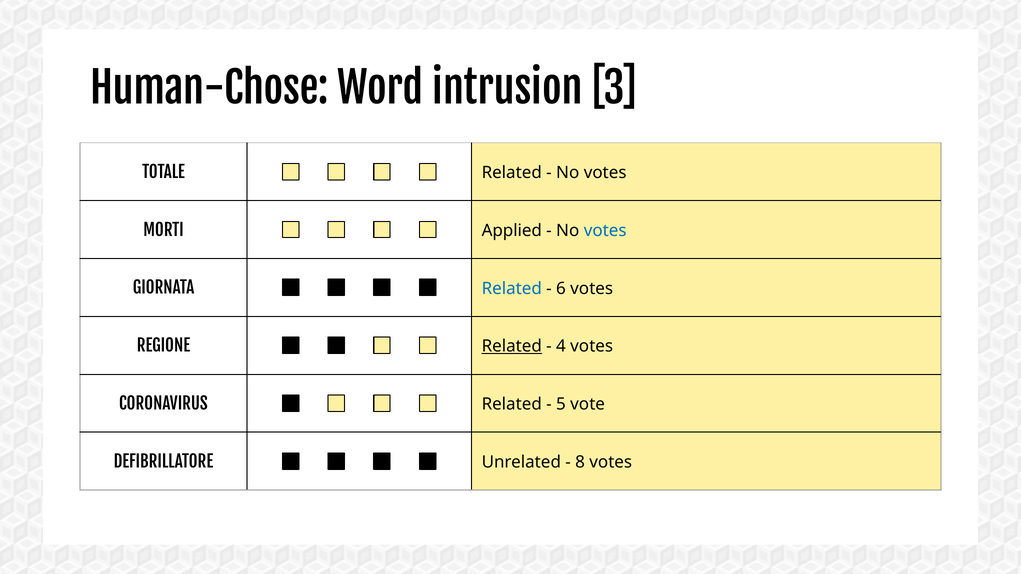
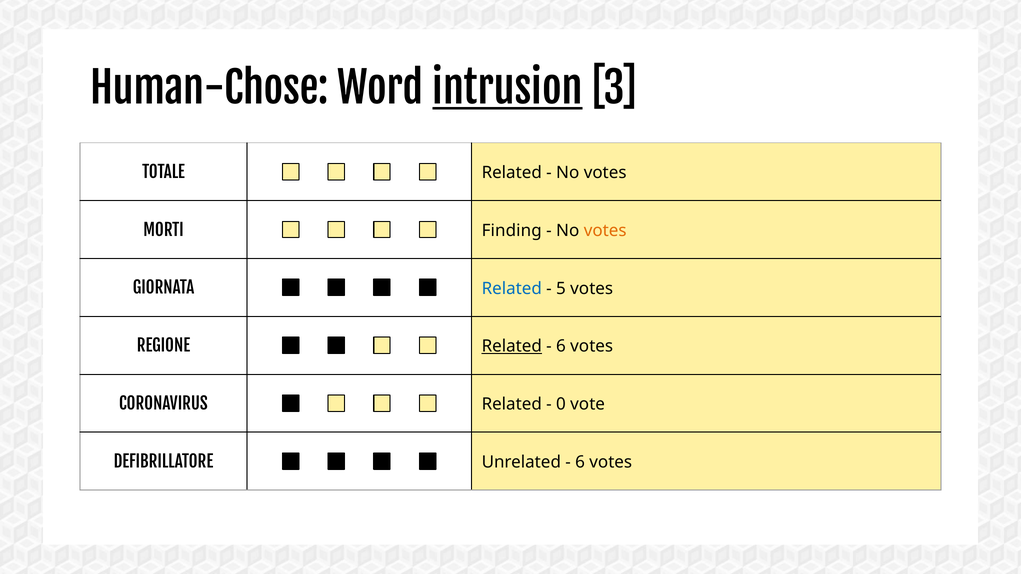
intrusion underline: none -> present (508, 90)
Applied: Applied -> Finding (512, 231)
votes colour: blue -> orange (605, 231)
6: 6 -> 5 (561, 289)
4: 4 -> 6 (561, 347)
5: 5 -> 0 (561, 404)
8: 8 -> 6 (580, 462)
